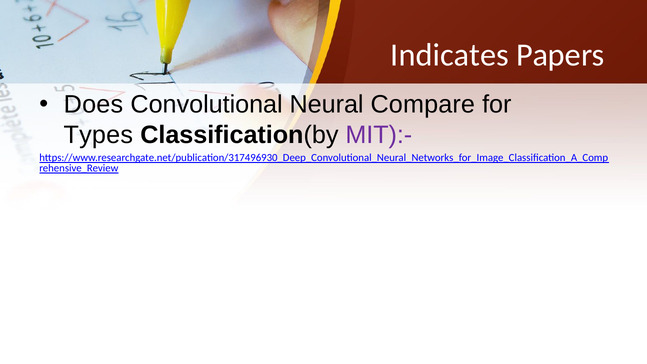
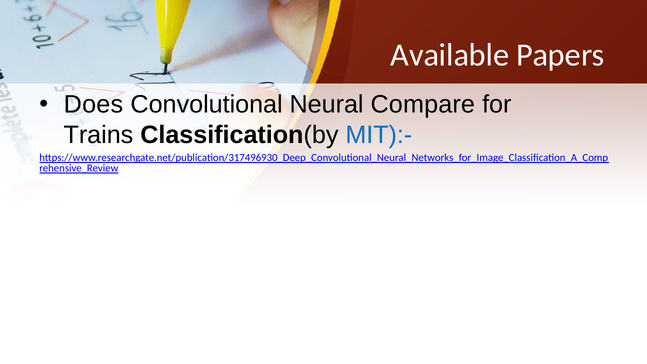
Indicates: Indicates -> Available (450, 55)
Types: Types -> Trains (98, 135)
MIT):- colour: purple -> blue (379, 135)
